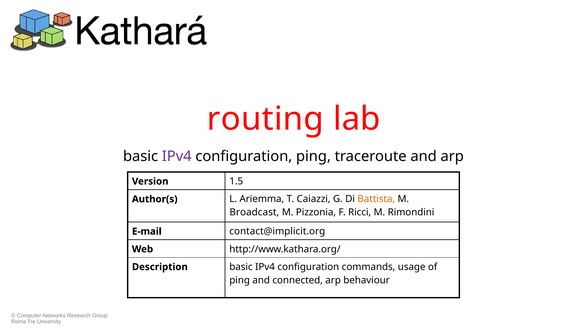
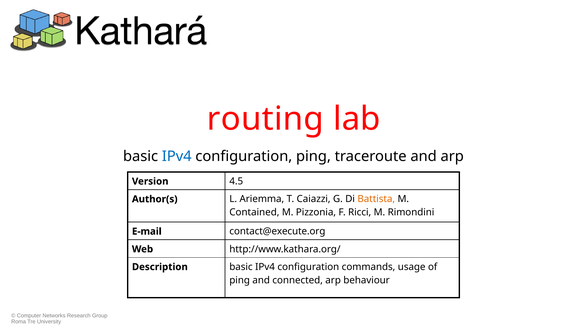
IPv4 colour: purple -> blue (177, 156)
1.5: 1.5 -> 4.5 (236, 181)
Broadcast: Broadcast -> Contained (254, 212)
contact@implicit.org: contact@implicit.org -> contact@execute.org (277, 232)
